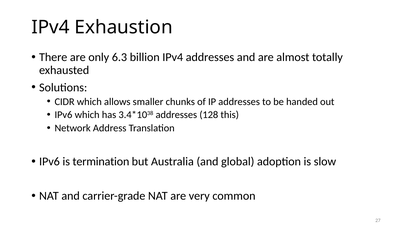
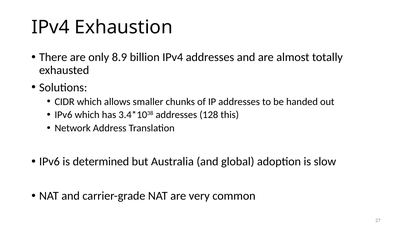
6.3: 6.3 -> 8.9 (119, 57)
termination: termination -> determined (101, 162)
